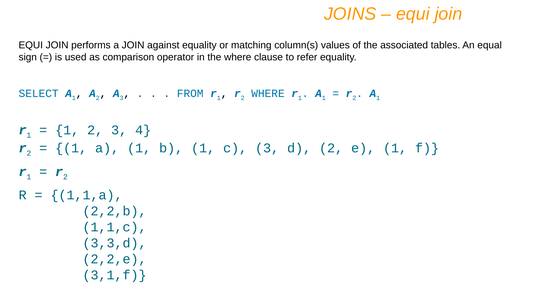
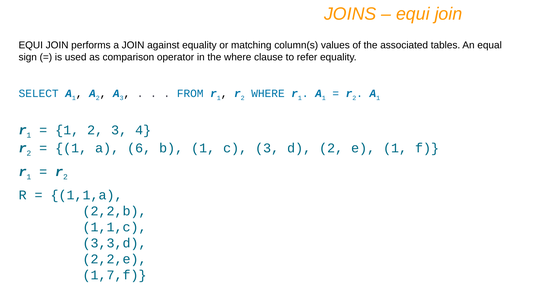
1 a 1: 1 -> 6 (139, 148)
3,1,f: 3,1,f -> 1,7,f (115, 275)
